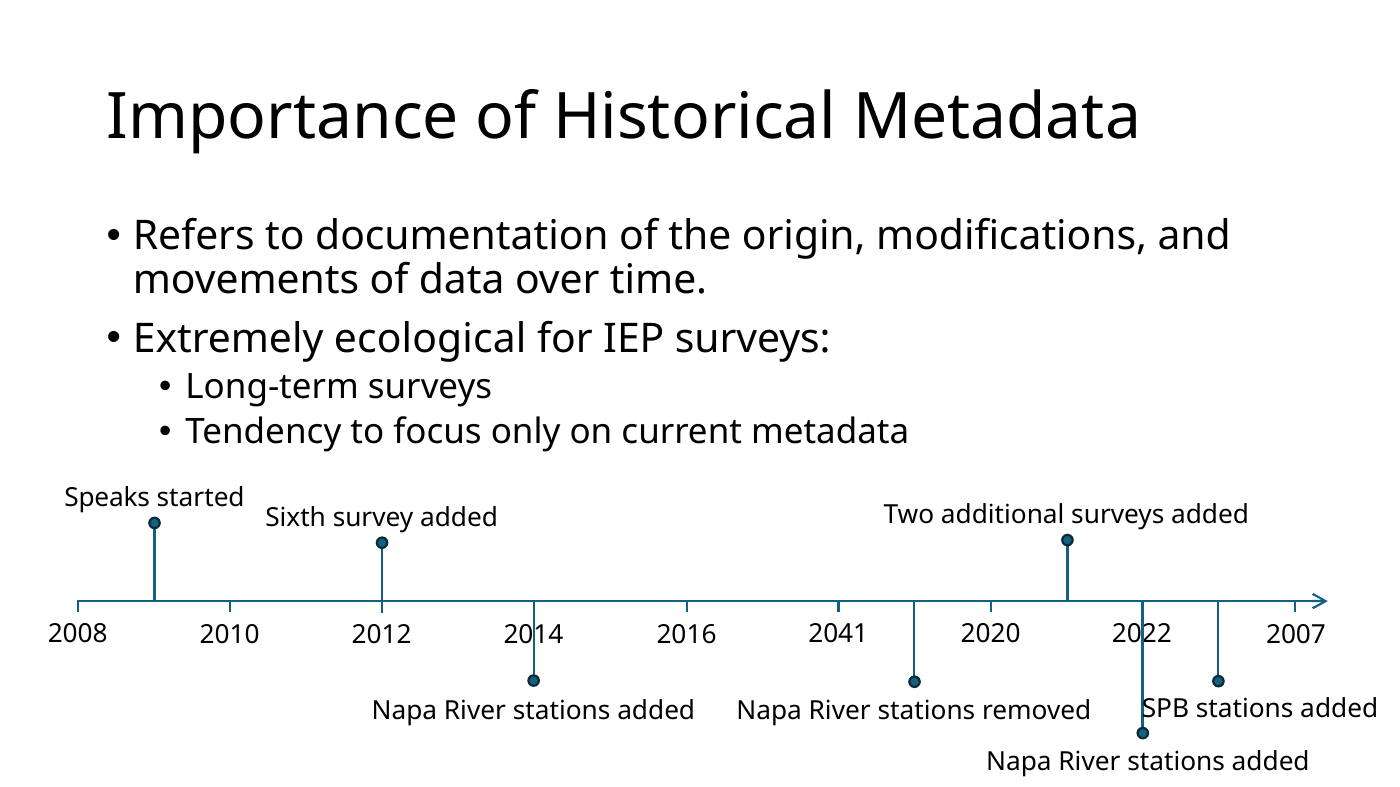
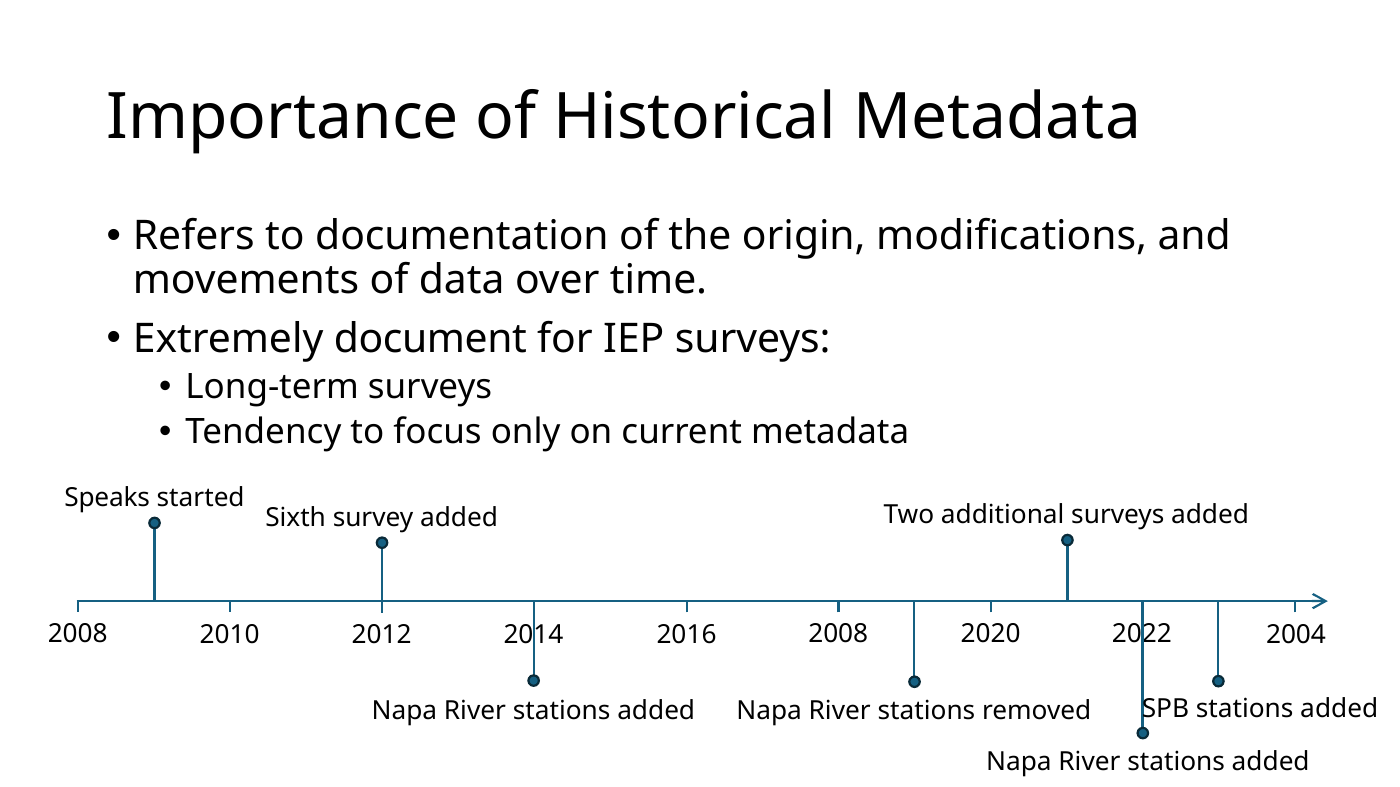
ecological: ecological -> document (430, 339)
2016 2041: 2041 -> 2008 (838, 635)
2007: 2007 -> 2004 (1296, 635)
